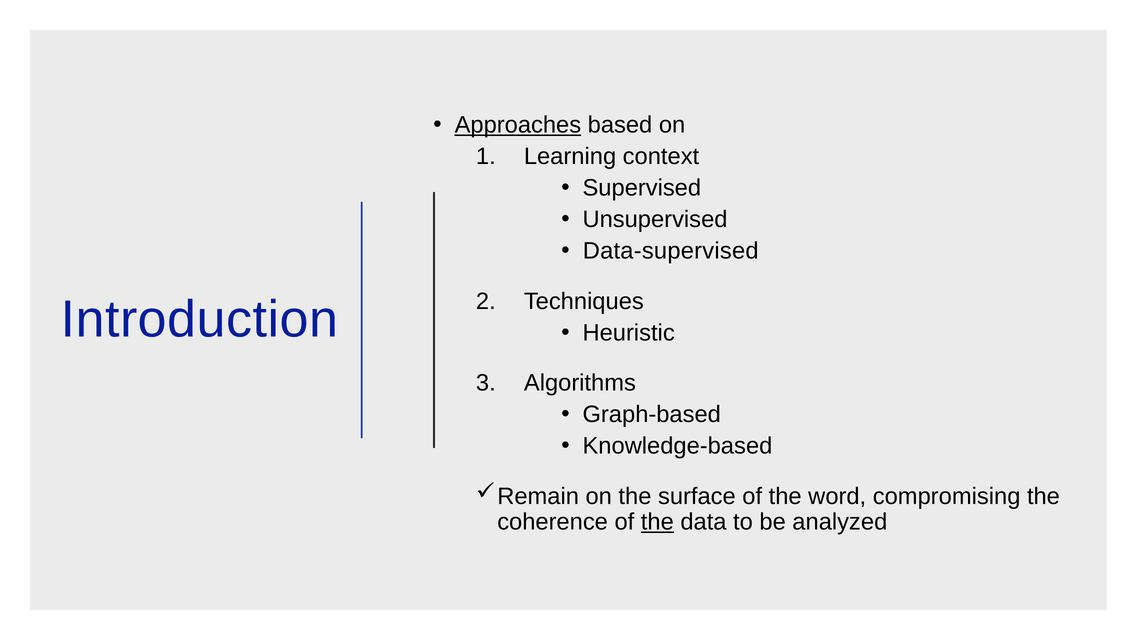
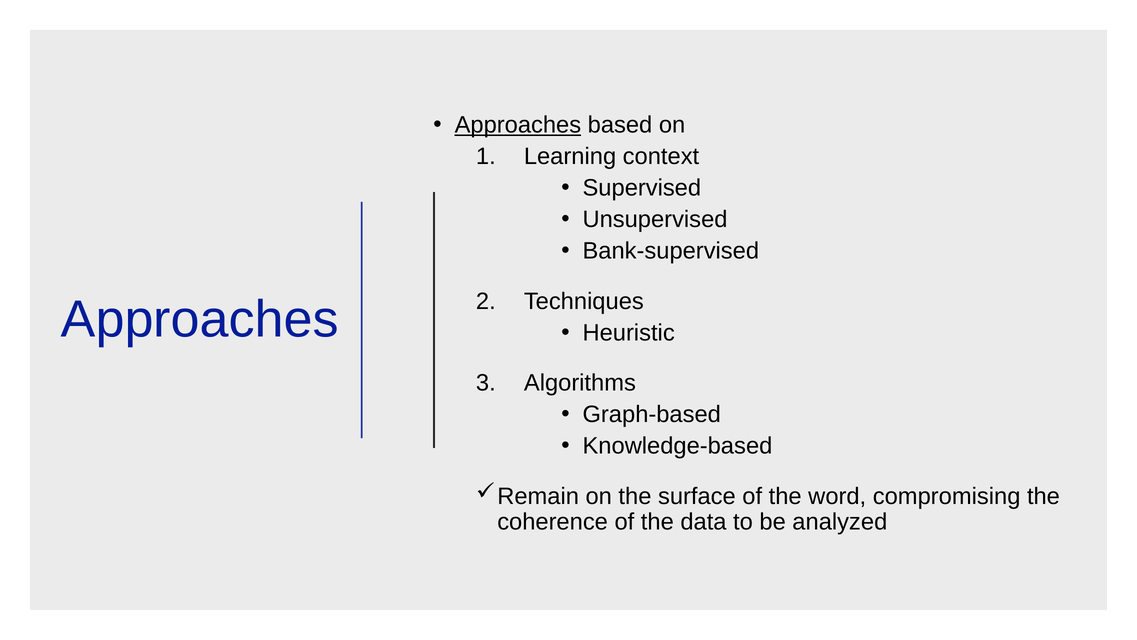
Data-supervised: Data-supervised -> Bank-supervised (671, 251)
Introduction: Introduction -> Approaches (200, 319)
the underline: present -> none (657, 522)
